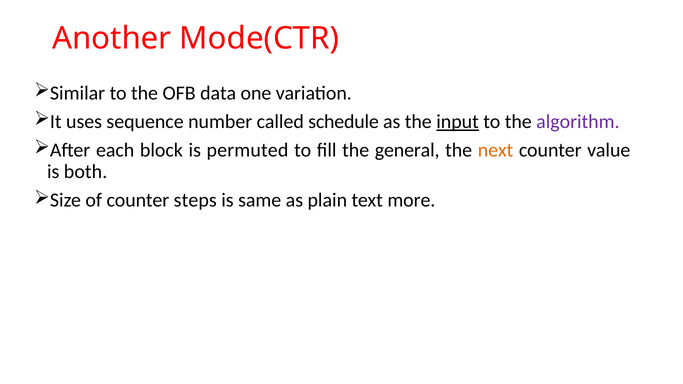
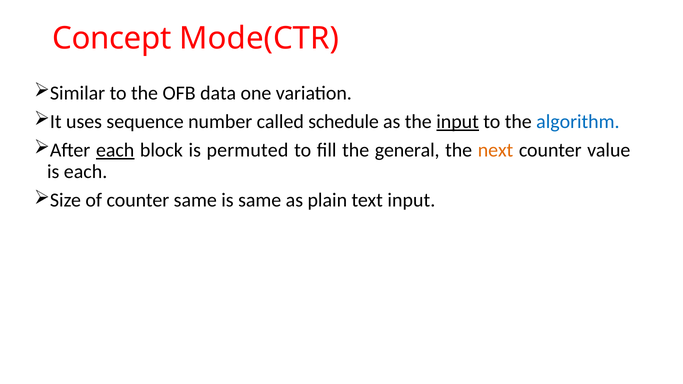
Another: Another -> Concept (112, 39)
algorithm colour: purple -> blue (578, 122)
each underline: none -> present (115, 150)
is both: both -> each (86, 172)
counter steps: steps -> same (195, 200)
text more: more -> input (411, 200)
